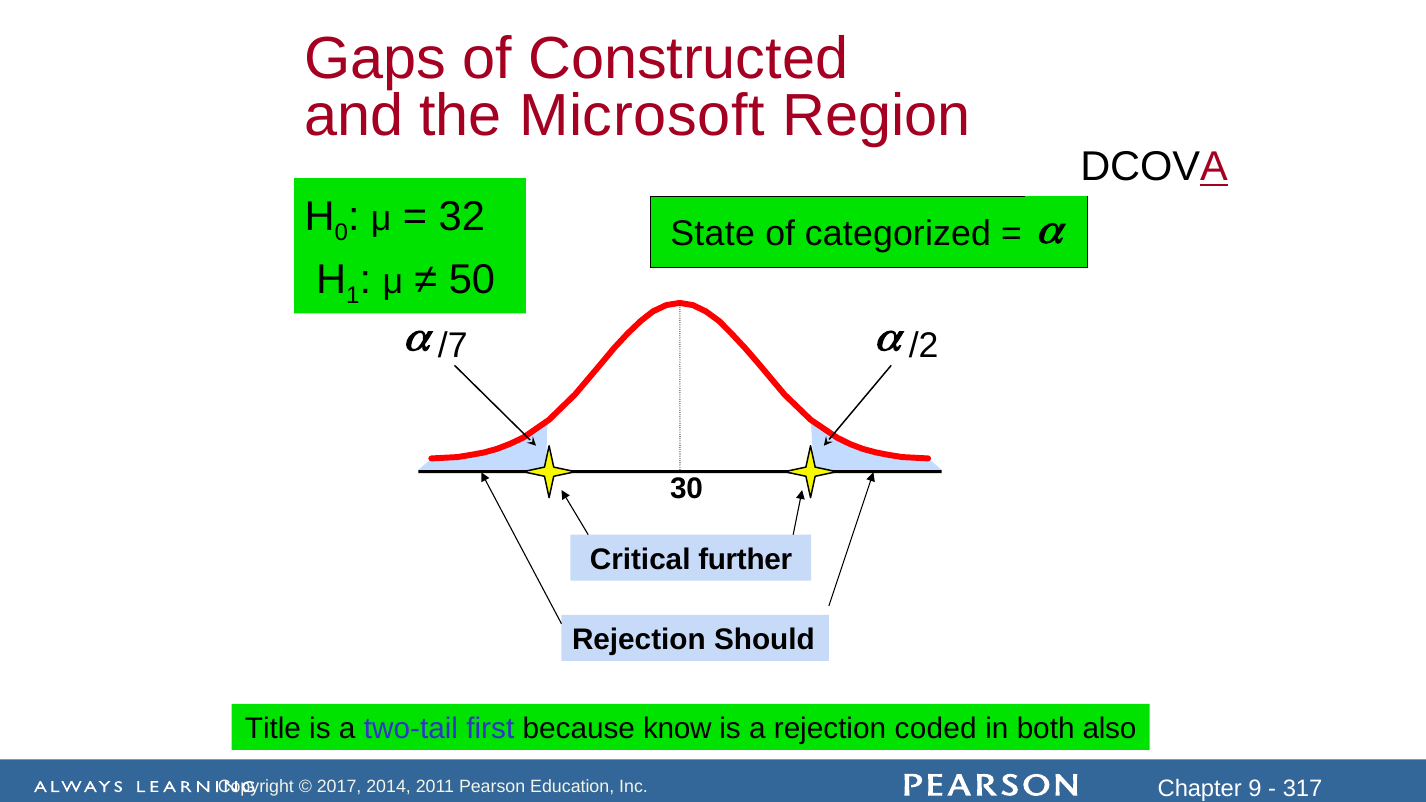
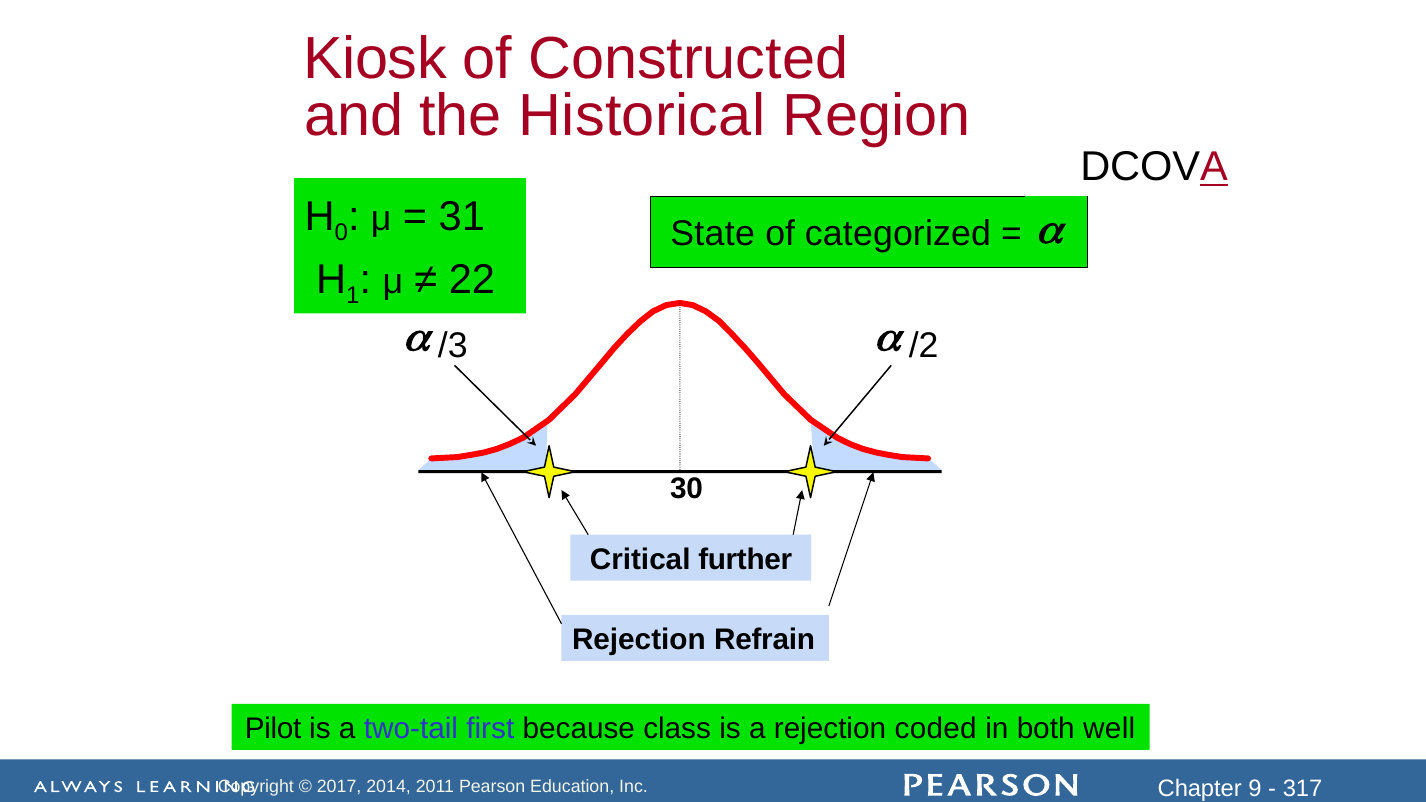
Gaps: Gaps -> Kiosk (375, 59)
Microsoft: Microsoft -> Historical (642, 116)
32: 32 -> 31 (462, 217)
50: 50 -> 22 (472, 279)
/7: /7 -> /3 (453, 346)
Should: Should -> Refrain (764, 640)
Title: Title -> Pilot (273, 729)
know: know -> class (677, 729)
also: also -> well (1109, 729)
